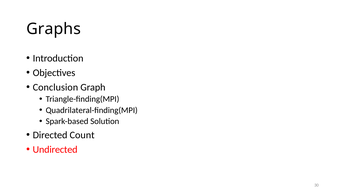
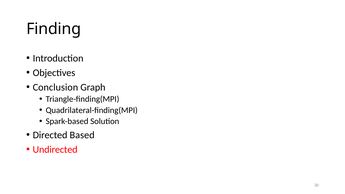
Graphs: Graphs -> Finding (54, 29)
Count: Count -> Based (82, 135)
